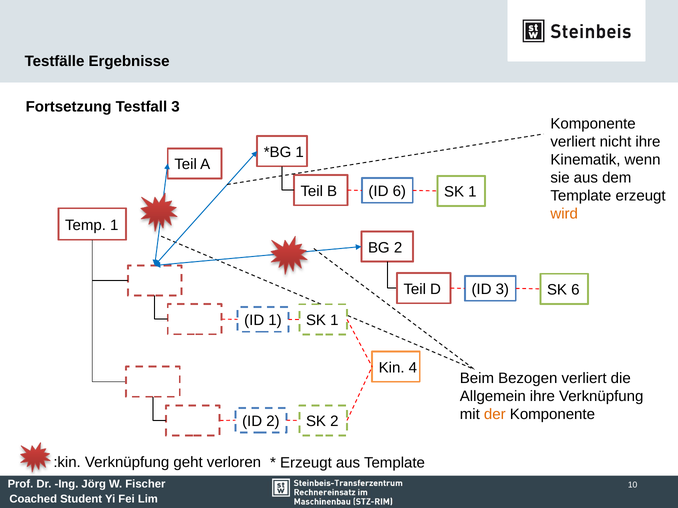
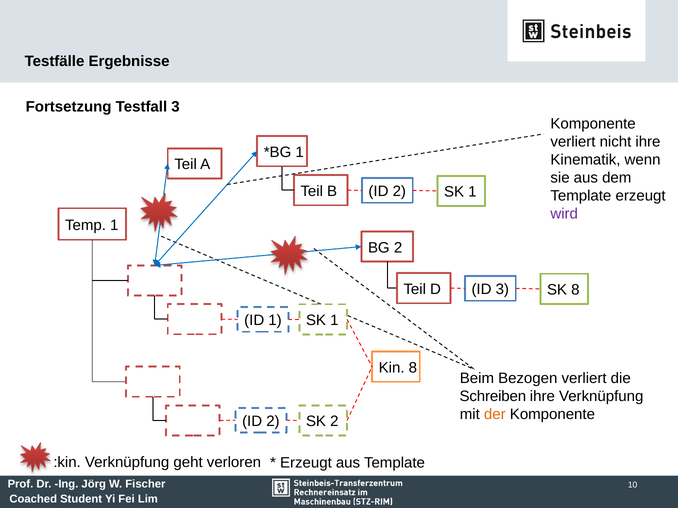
B ID 6: 6 -> 2 (399, 192)
wird colour: orange -> purple (564, 214)
SK 6: 6 -> 8 (575, 290)
Kin 4: 4 -> 8 (413, 368)
Allgemein: Allgemein -> Schreiben (493, 397)
